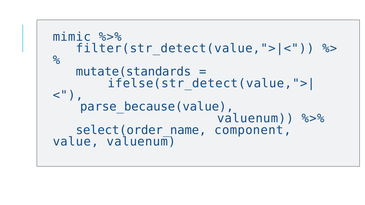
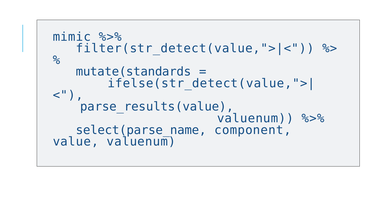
parse_because(value: parse_because(value -> parse_results(value (157, 107)
select(order_name: select(order_name -> select(parse_name (141, 130)
